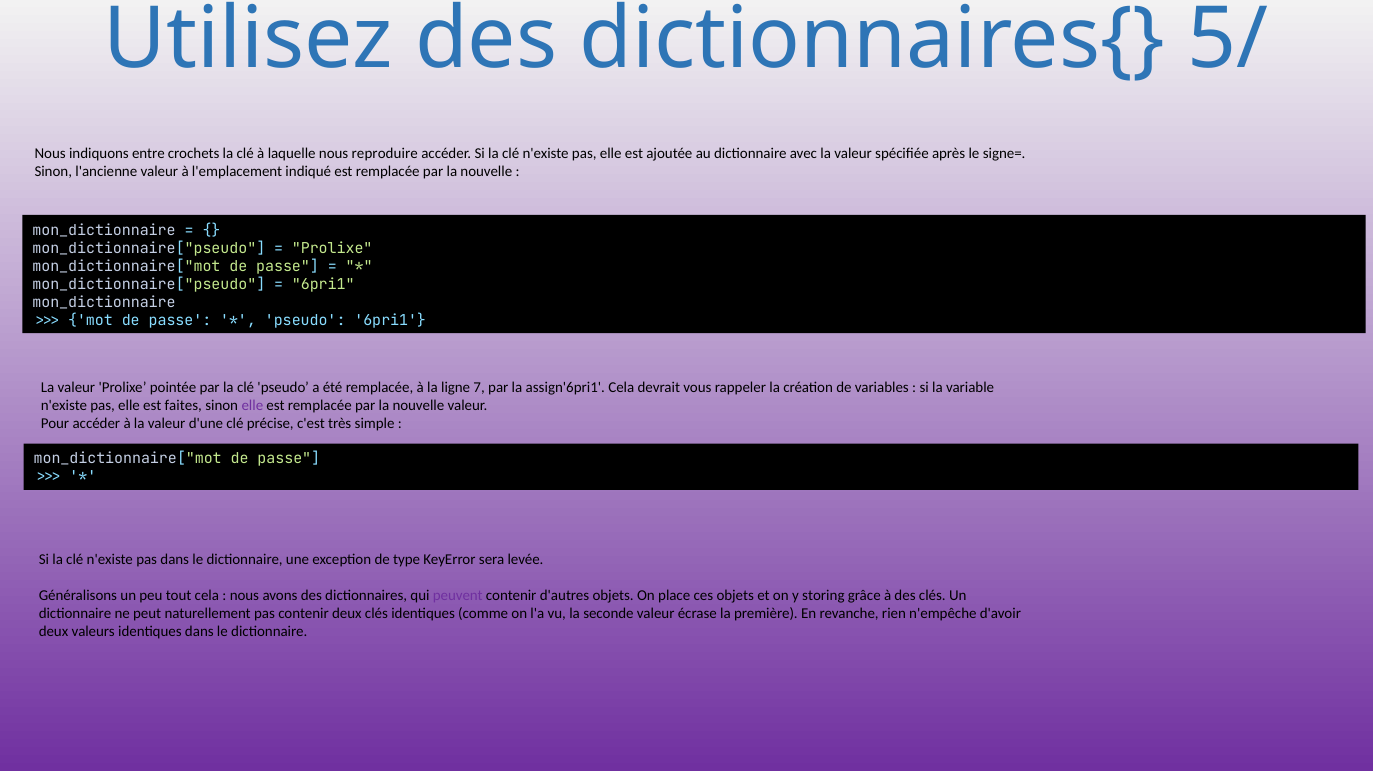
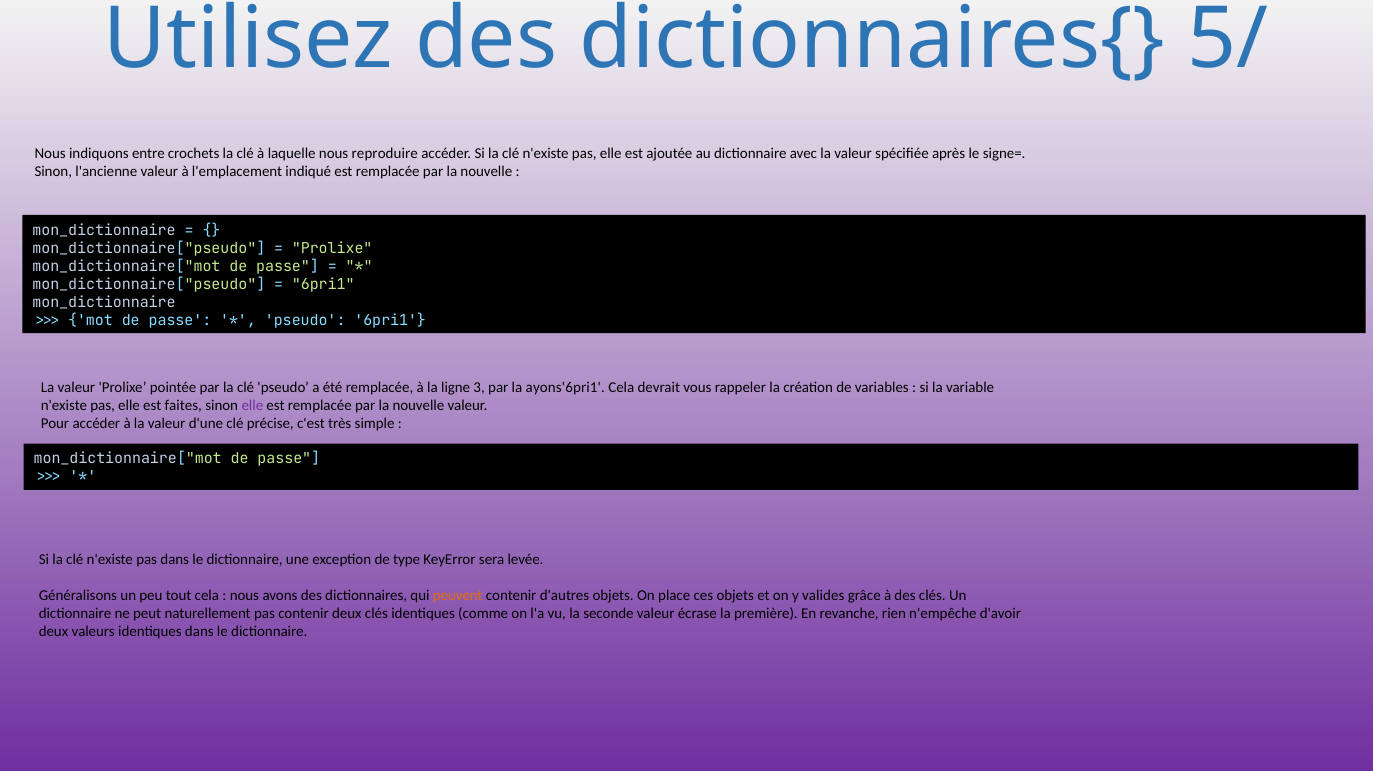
7: 7 -> 3 (479, 388)
assign'6pri1: assign'6pri1 -> ayons'6pri1 (565, 388)
peuvent colour: purple -> orange (458, 596)
storing: storing -> valides (823, 596)
